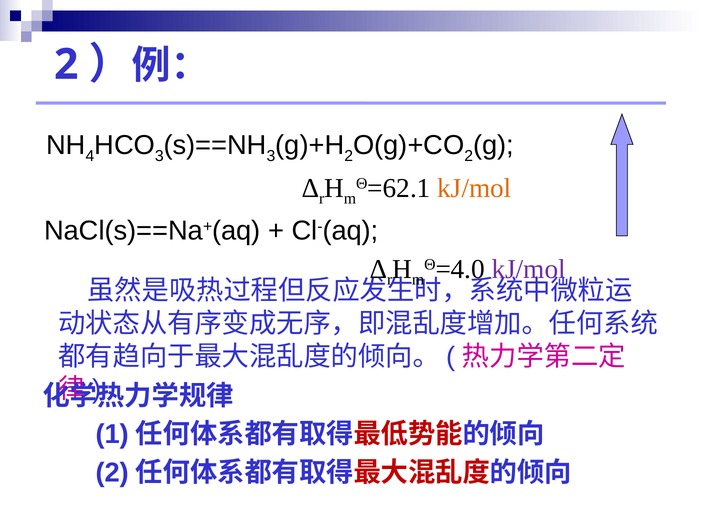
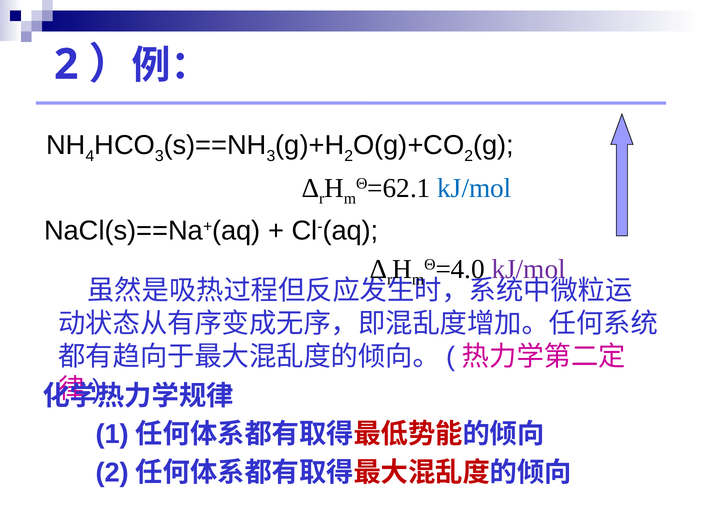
kJ/mol colour: orange -> blue (474, 188)
